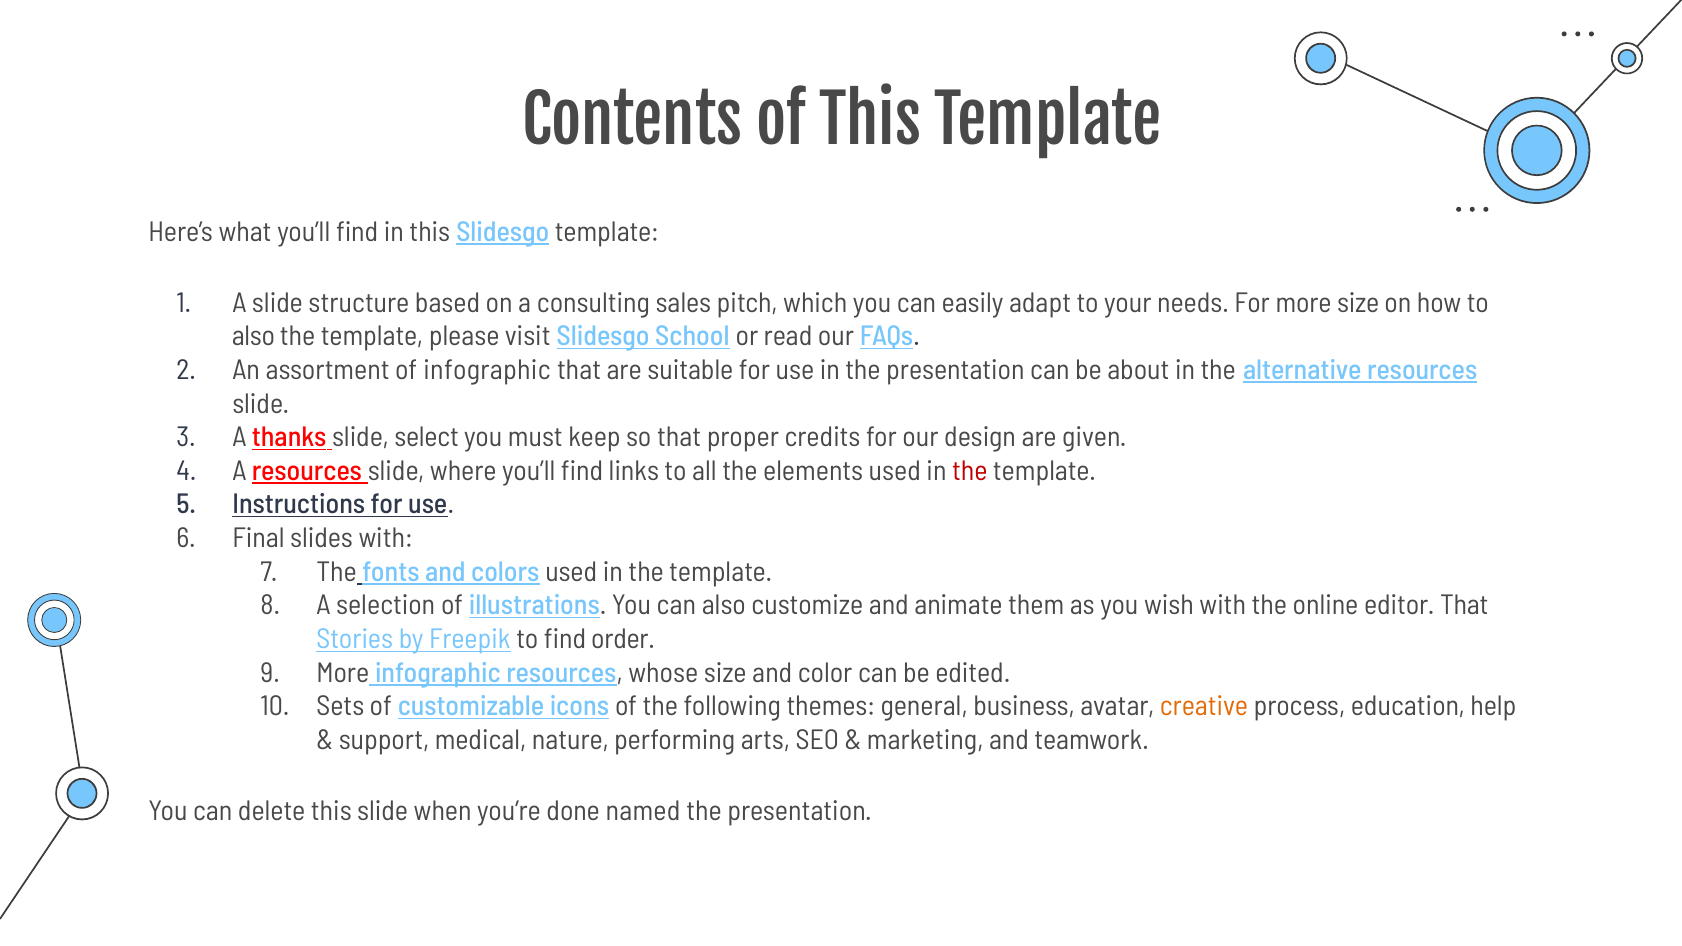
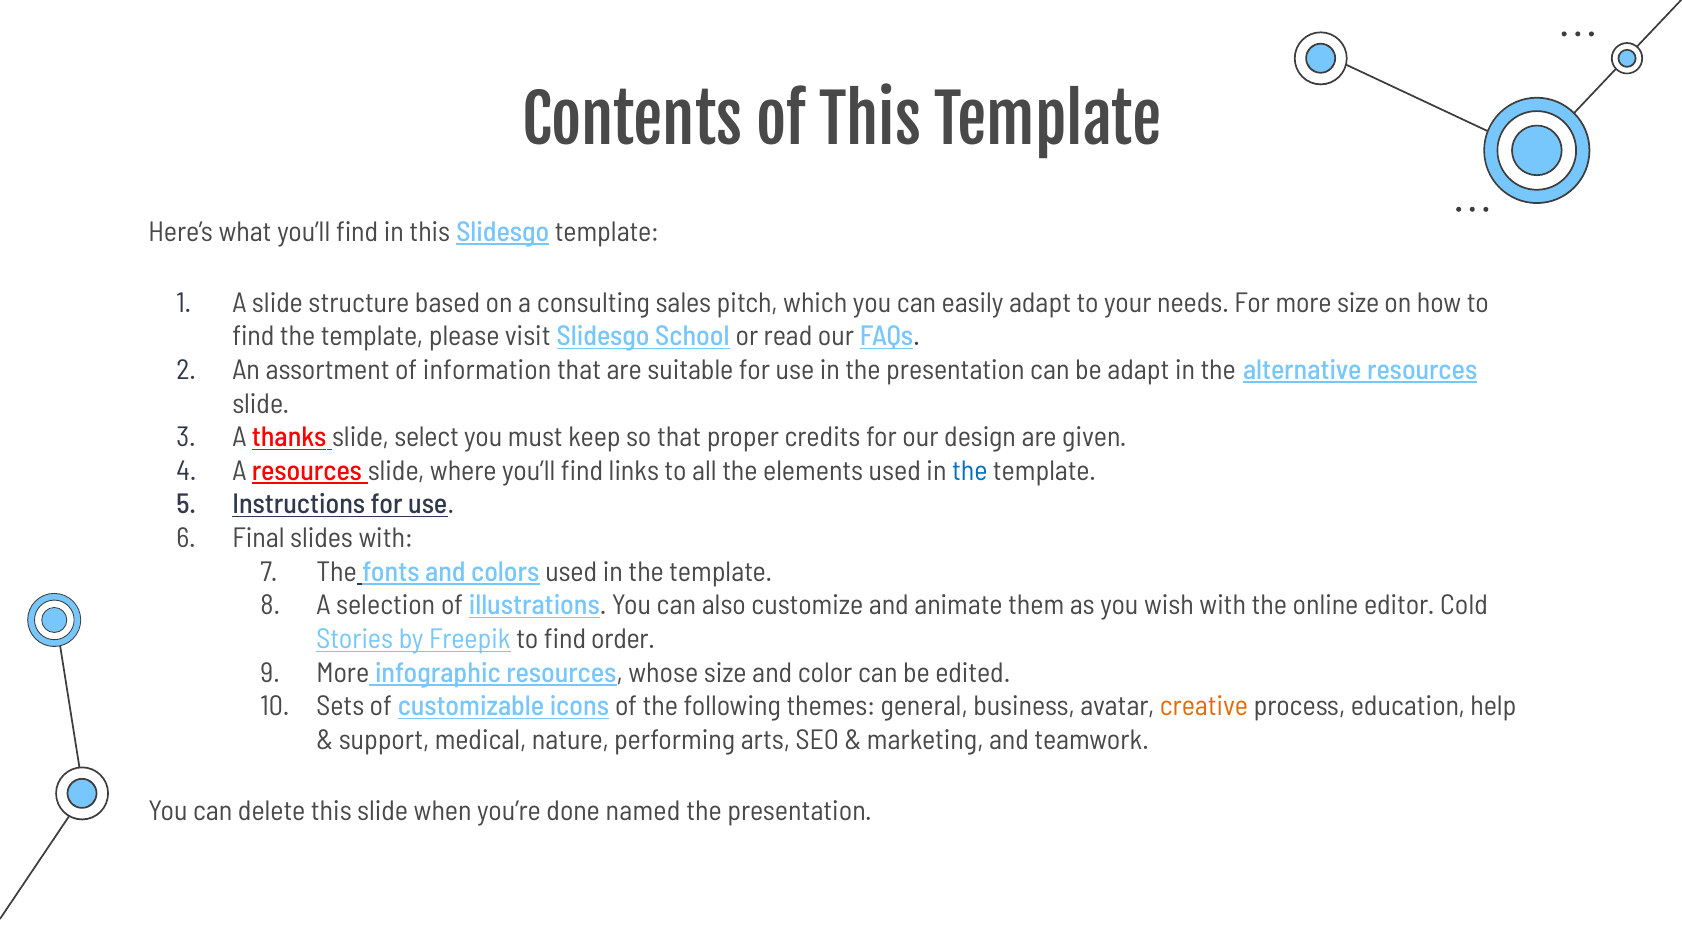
also: also -> find (253, 337)
of infographic: infographic -> information (487, 370)
be about: about -> adapt (1138, 370)
the colour: red -> blue (970, 471)
editor That: That -> Cold (1464, 606)
